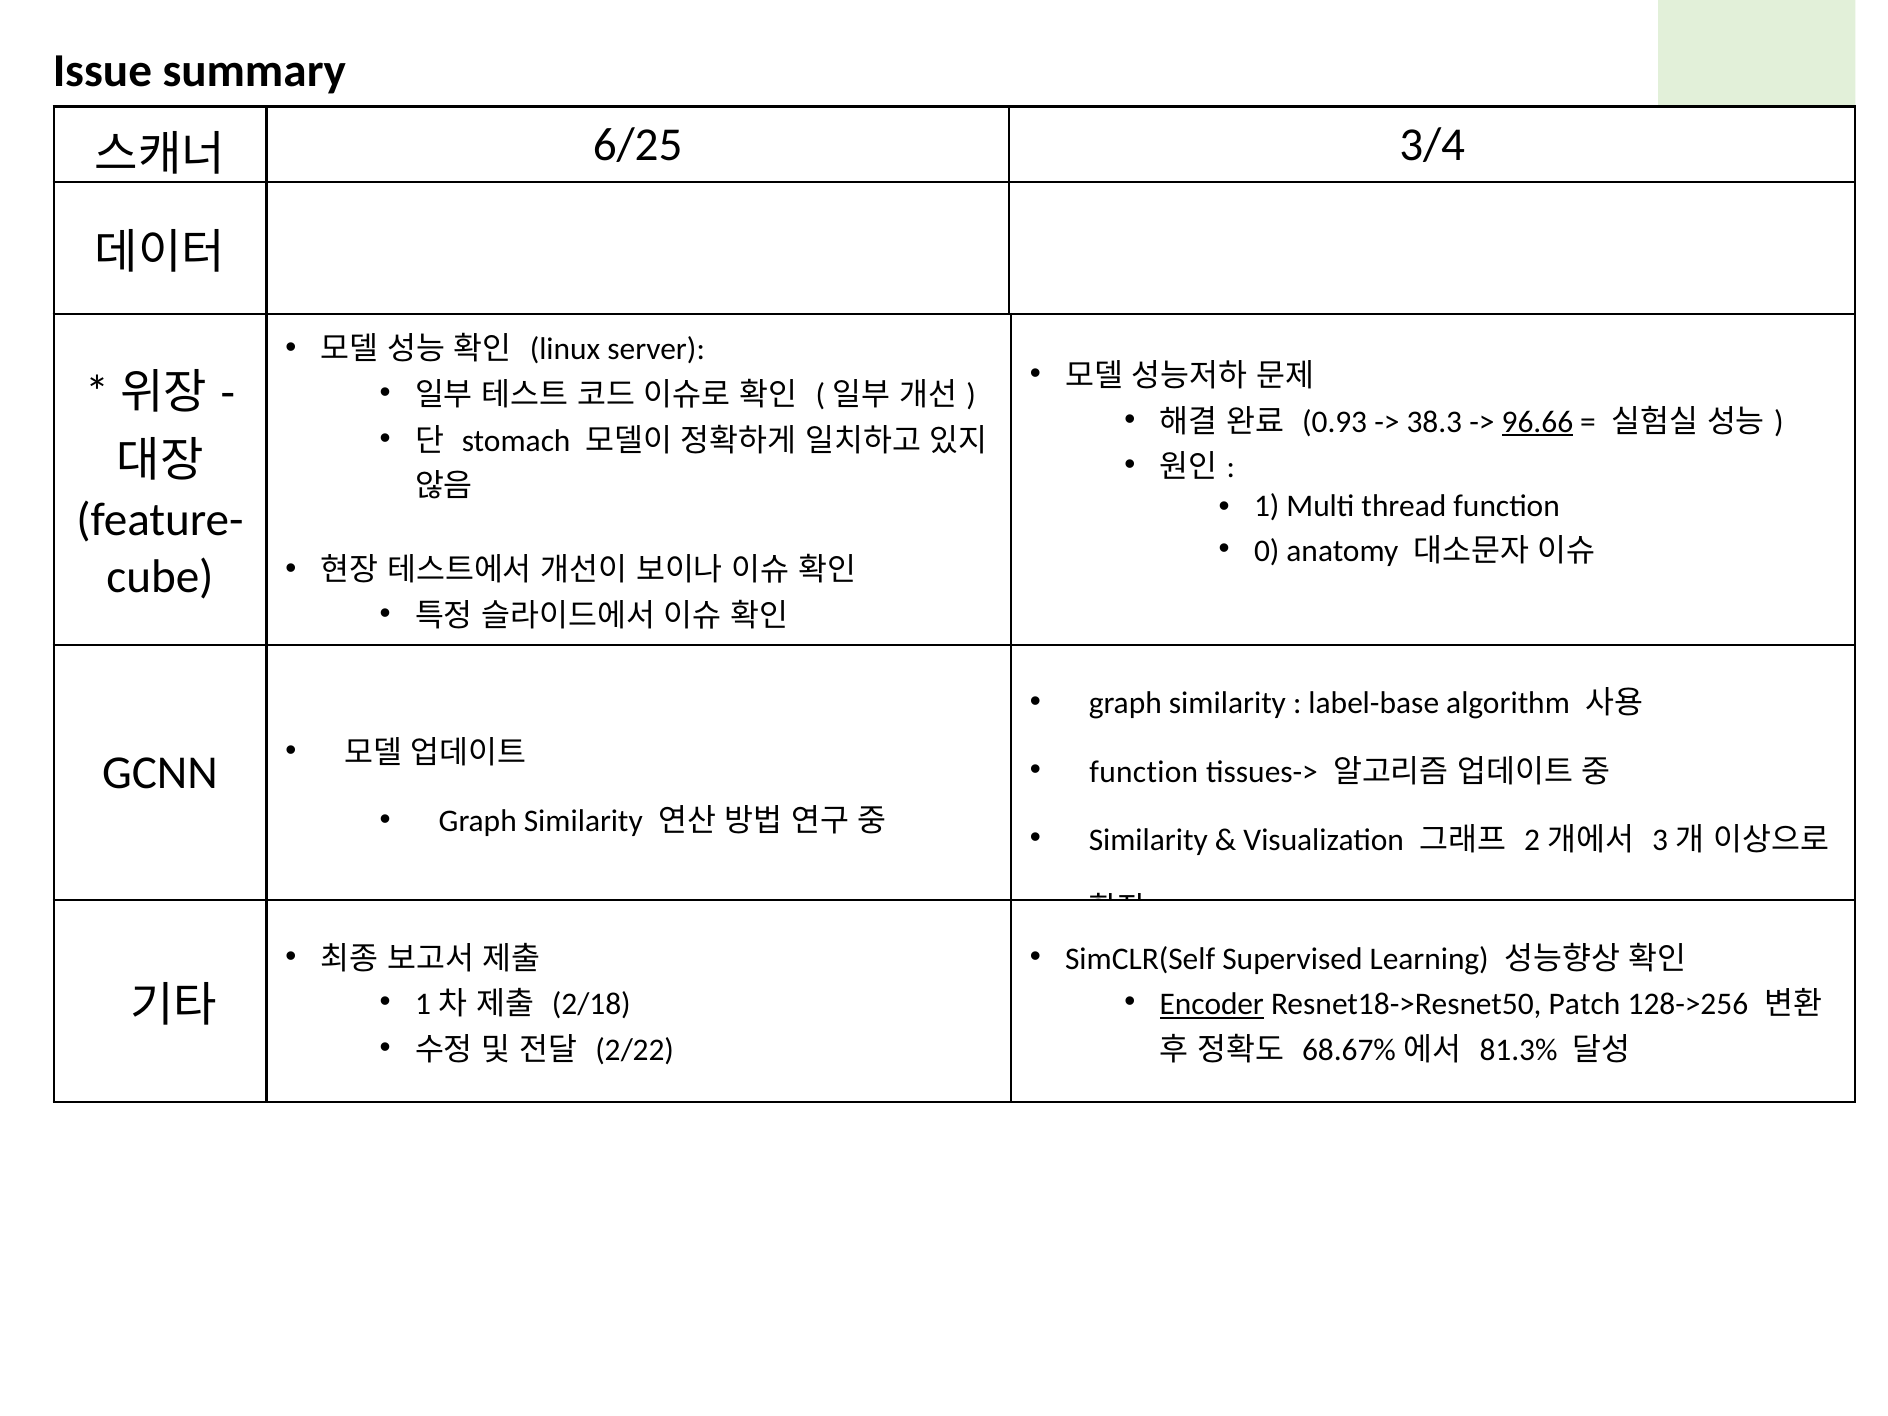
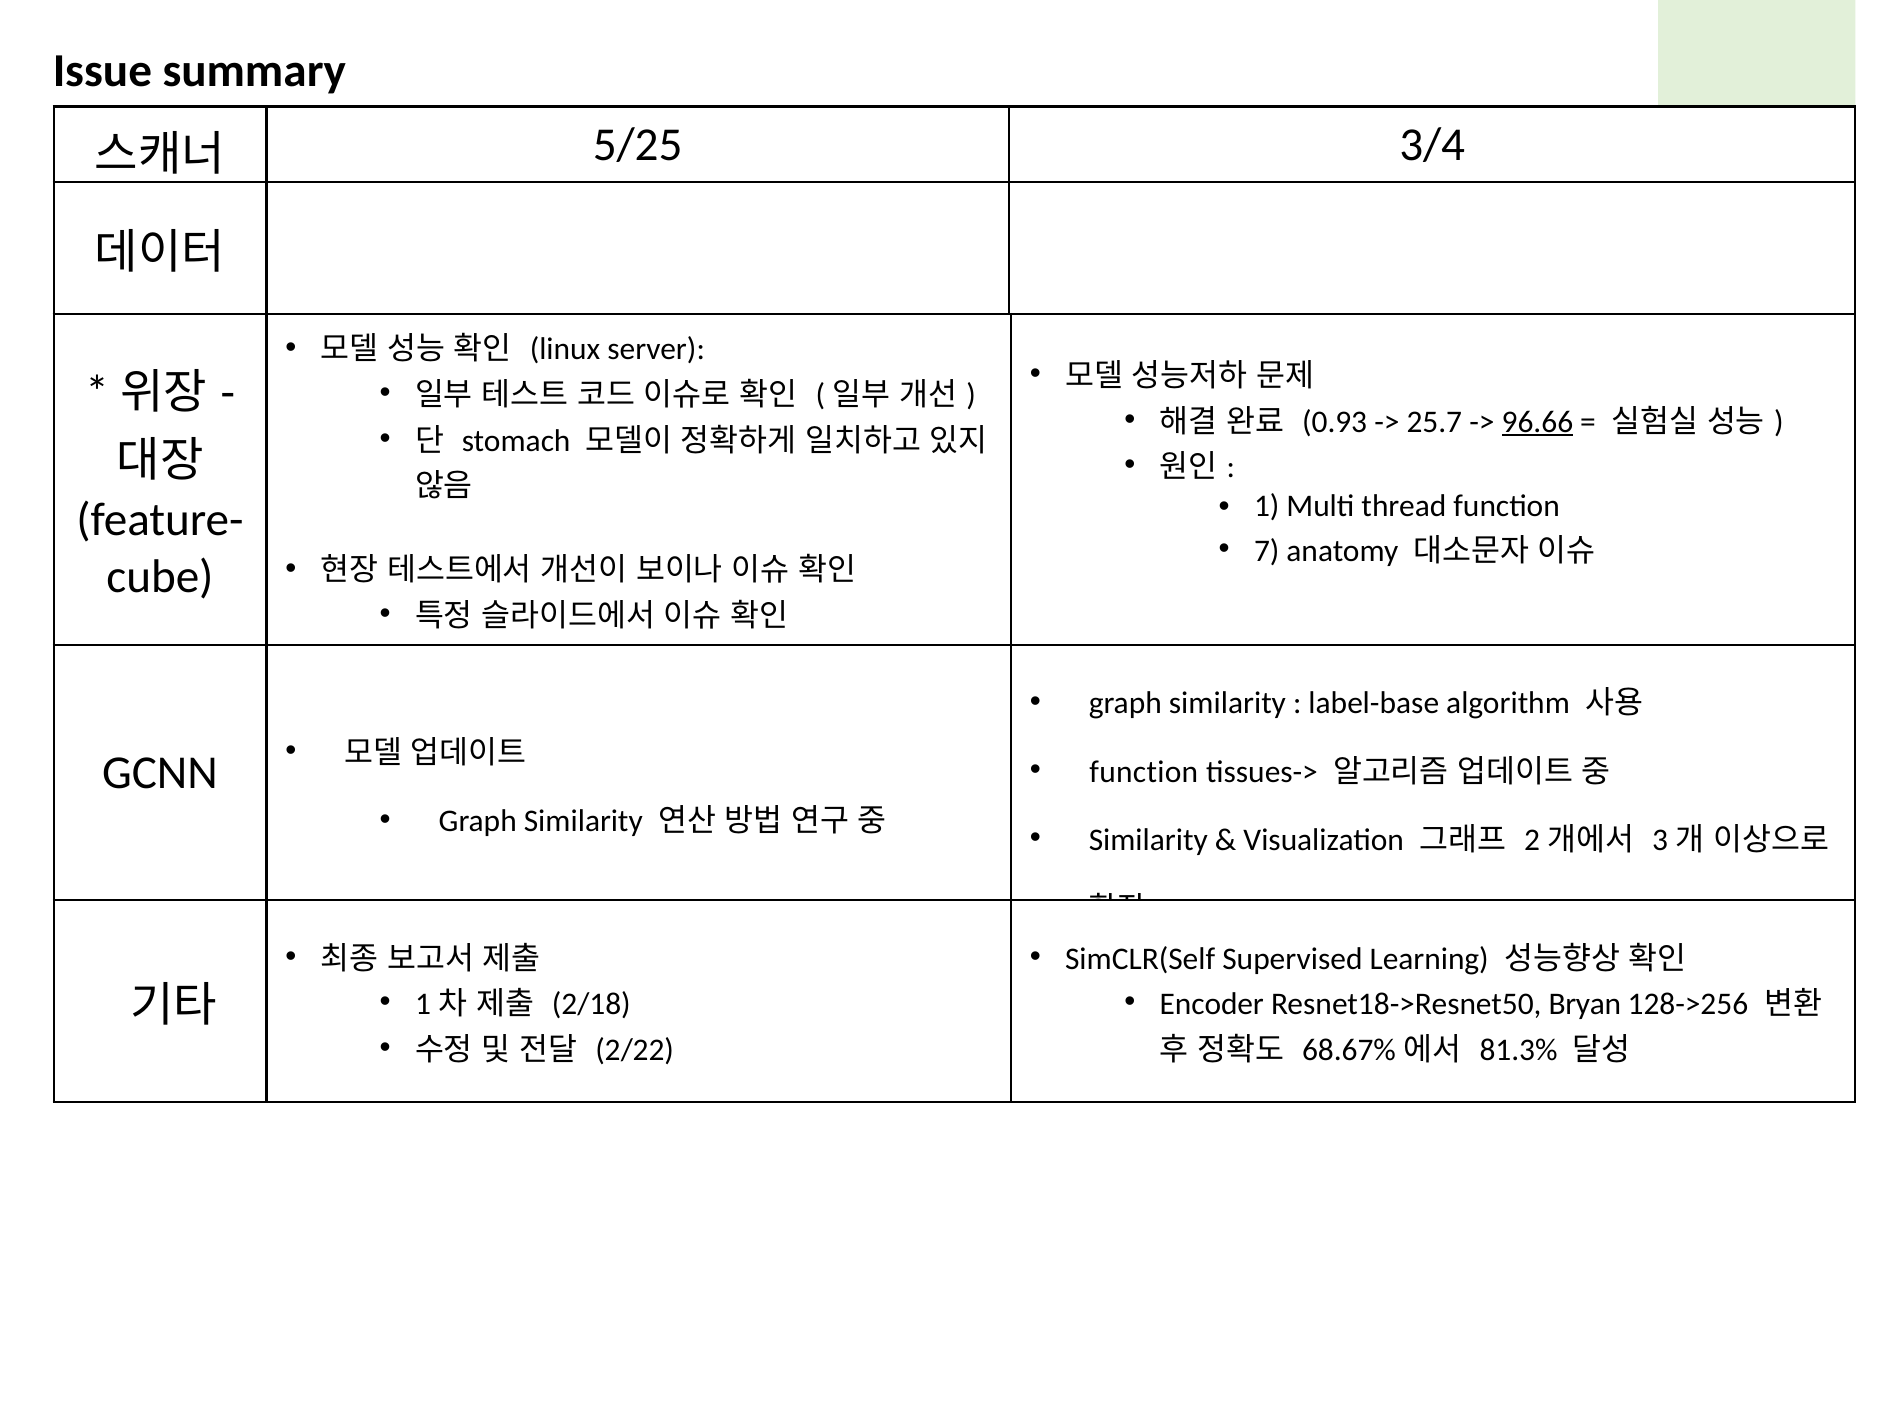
6/25: 6/25 -> 5/25 (638, 145)
38.3: 38.3 -> 25.7 (1434, 422)
0: 0 -> 7 (1267, 551)
Encoder underline: present -> none (1212, 1004)
Patch: Patch -> Bryan (1585, 1004)
